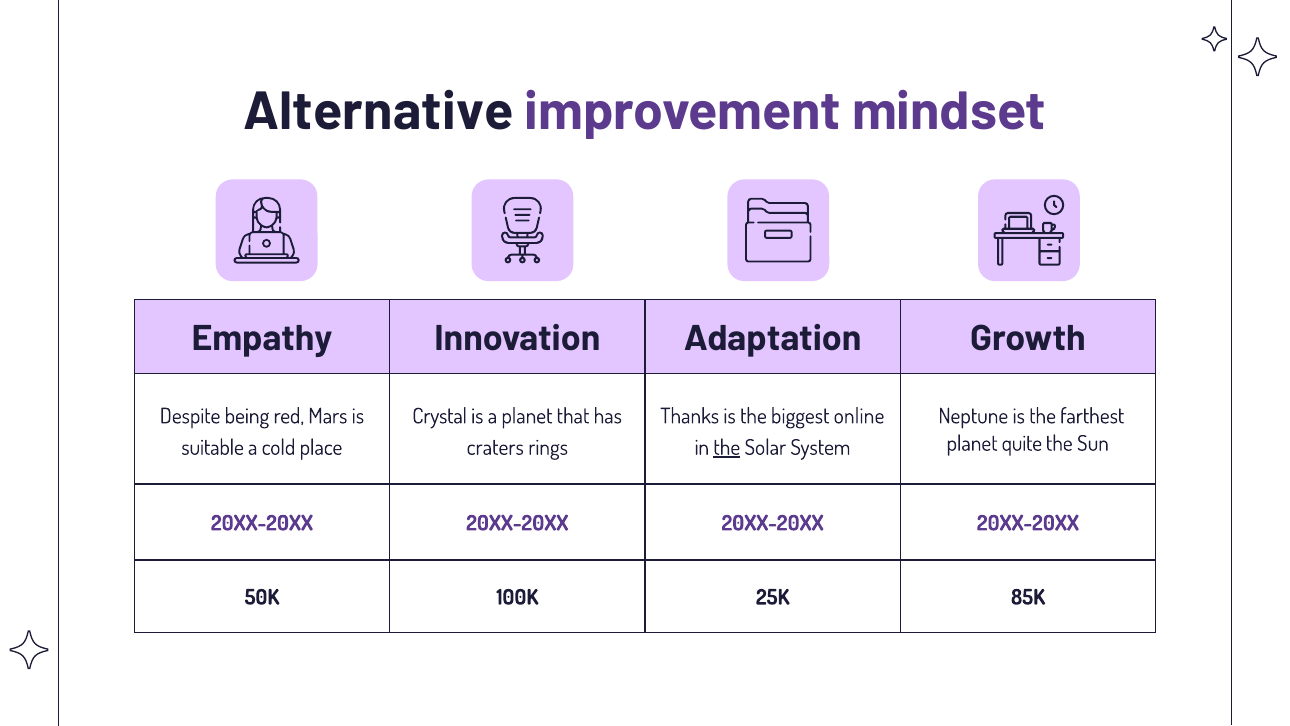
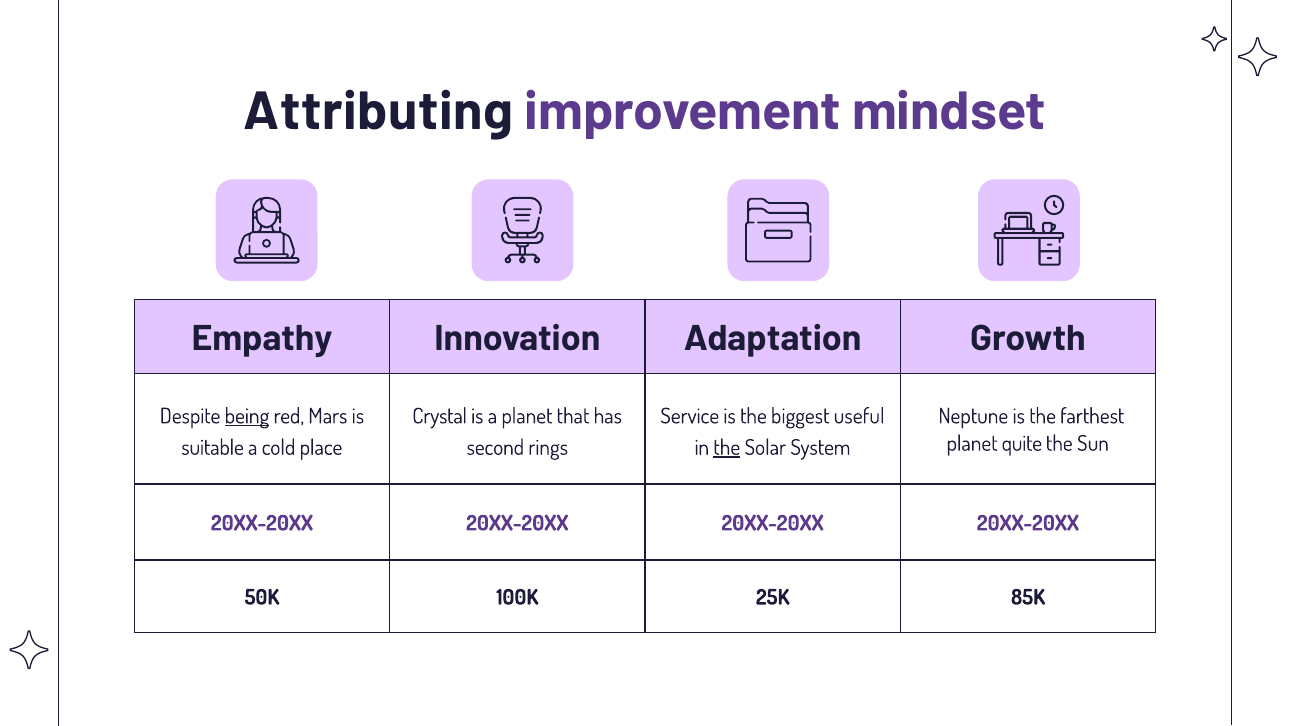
Alternative: Alternative -> Attributing (378, 112)
being underline: none -> present (247, 416)
Thanks: Thanks -> Service (690, 416)
online: online -> useful (859, 416)
craters: craters -> second (495, 448)
